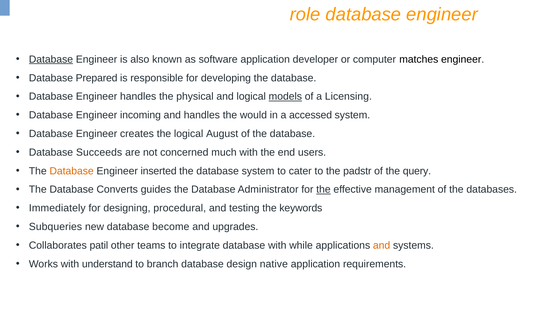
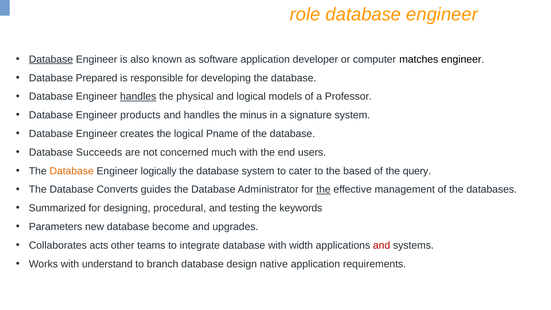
handles underline: none -> present (138, 97)
models underline: present -> none (285, 97)
Licensing: Licensing -> Professor (348, 97)
incoming: incoming -> products (140, 115)
would: would -> minus (253, 115)
accessed: accessed -> signature (311, 115)
August: August -> Pname (222, 134)
inserted: inserted -> logically (159, 171)
padstr: padstr -> based (357, 171)
Immediately: Immediately -> Summarized (57, 208)
Subqueries: Subqueries -> Parameters (56, 227)
patil: patil -> acts (99, 245)
while: while -> width (301, 245)
and colour: orange -> red (382, 245)
